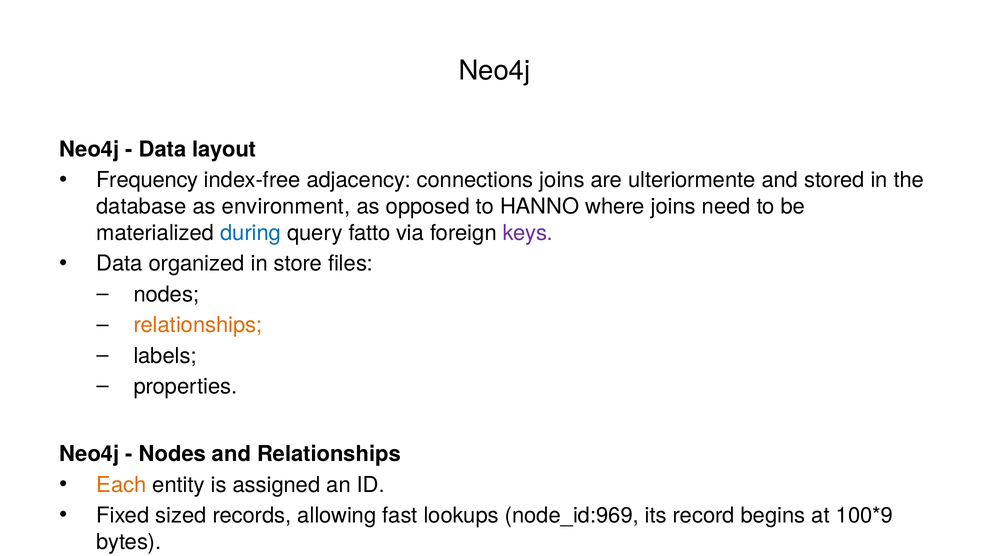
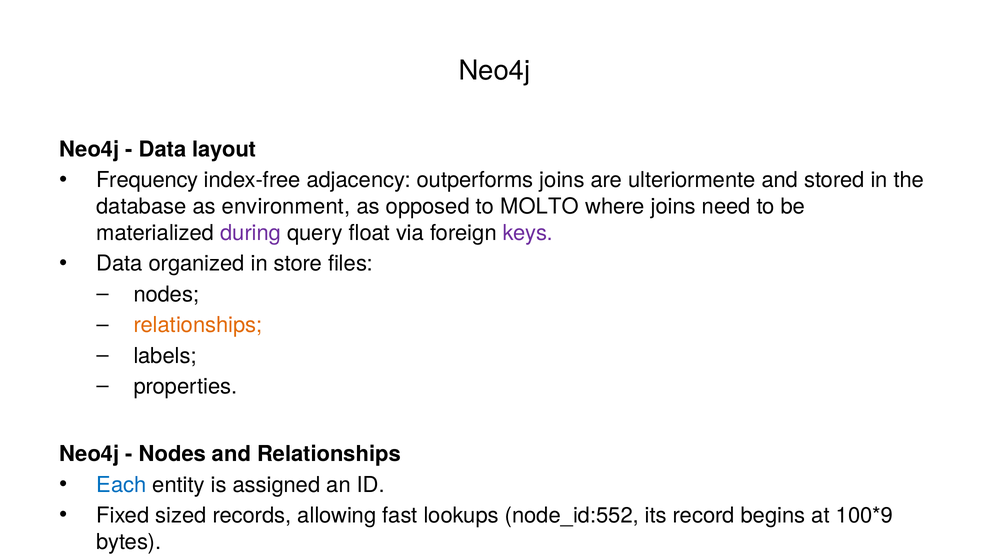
connections: connections -> outperforms (475, 180)
HANNO: HANNO -> MOLTO (540, 207)
during colour: blue -> purple (251, 233)
fatto: fatto -> float (369, 233)
Each colour: orange -> blue (121, 485)
node_id:969: node_id:969 -> node_id:552 (572, 516)
